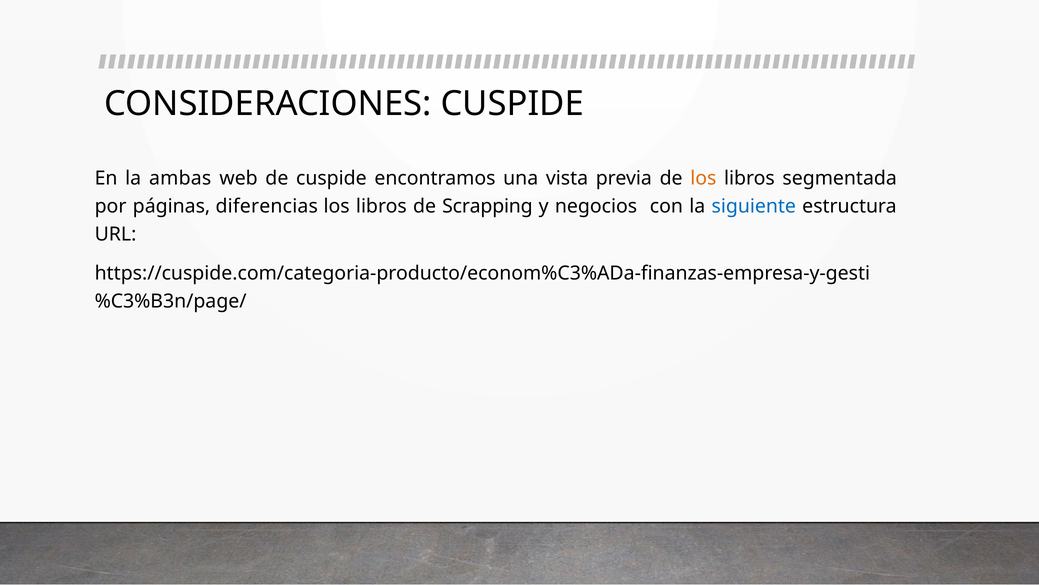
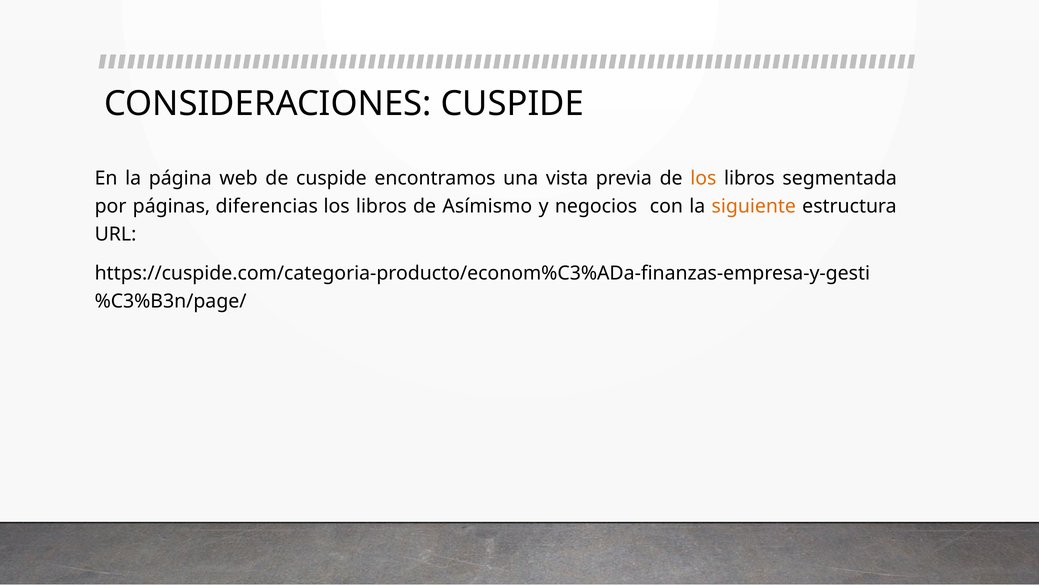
ambas: ambas -> página (180, 178)
Scrapping: Scrapping -> Asímismo (487, 206)
siguiente colour: blue -> orange (754, 206)
